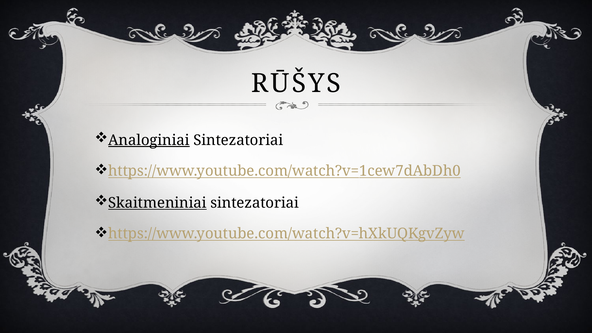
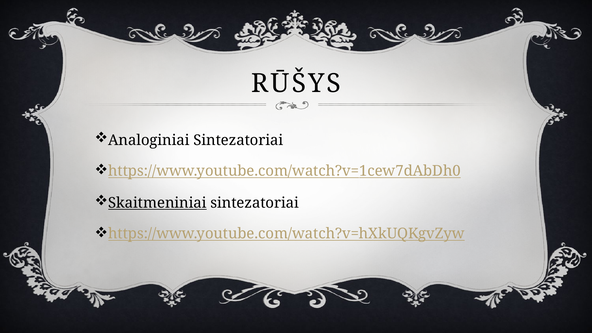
Analoginiai underline: present -> none (149, 140)
